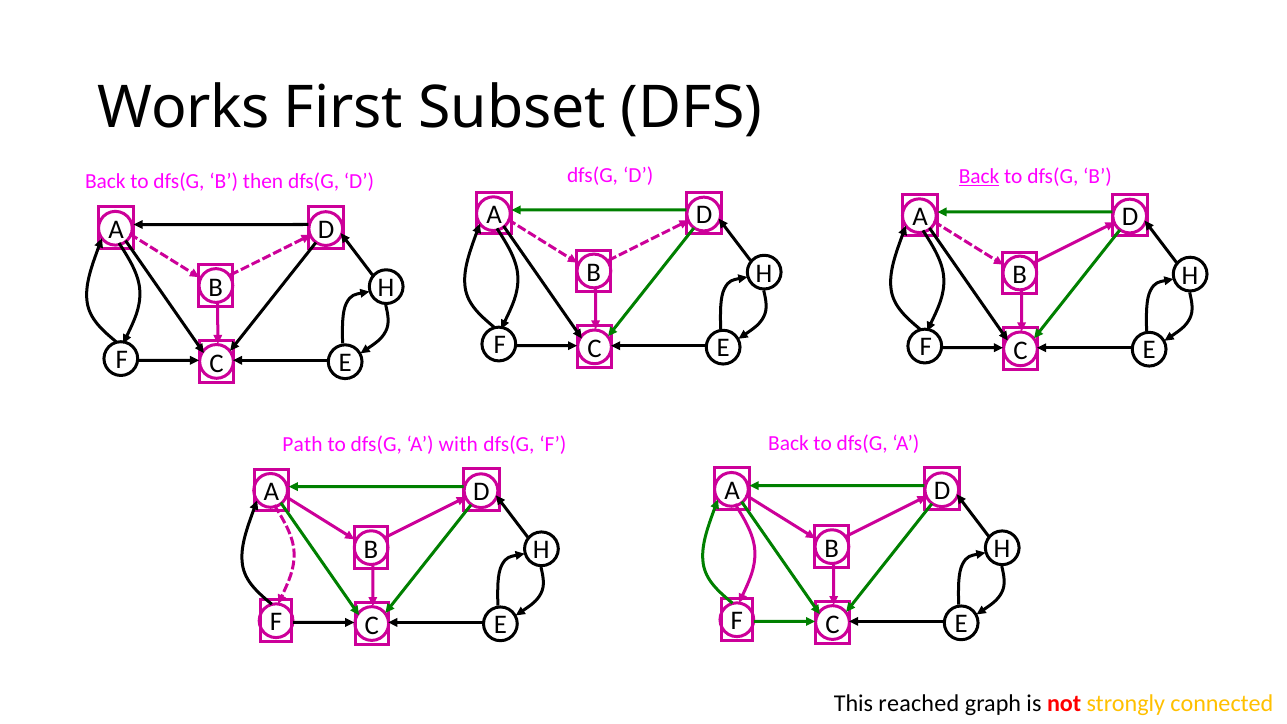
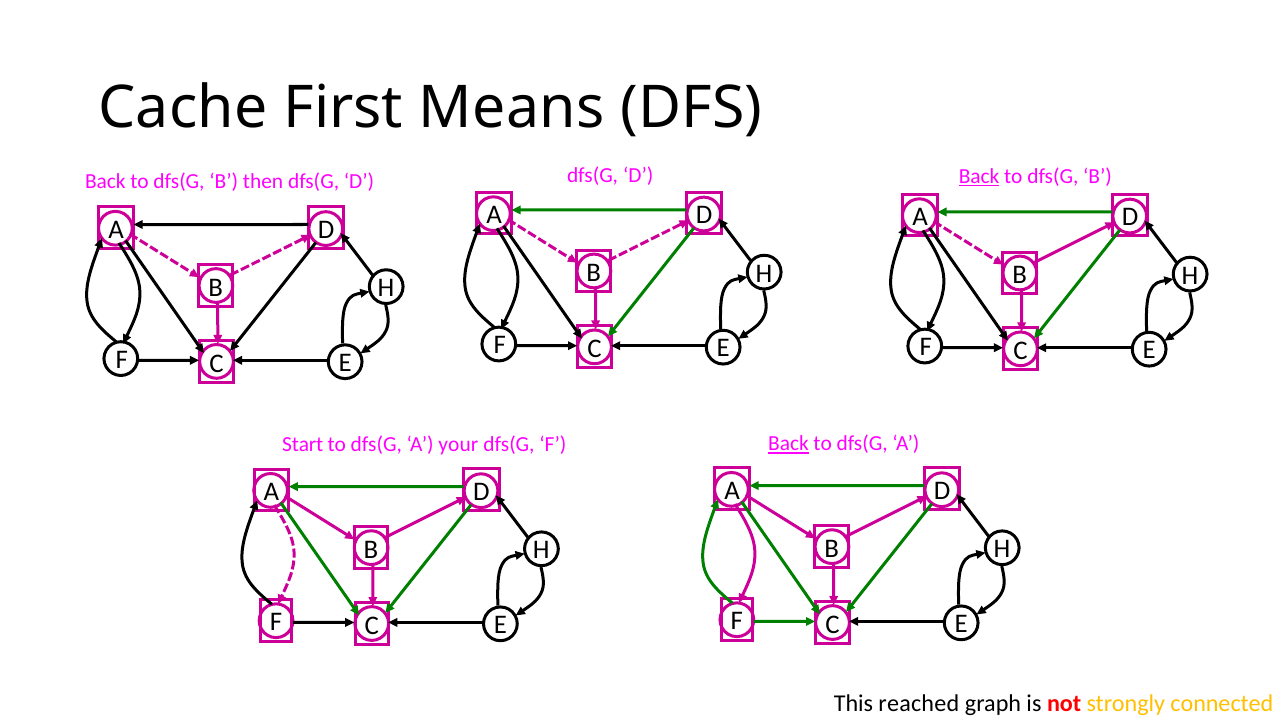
Works: Works -> Cache (183, 108)
Subset: Subset -> Means (512, 108)
Path: Path -> Start (303, 445)
with: with -> your (458, 445)
Back underline: none -> present (788, 444)
